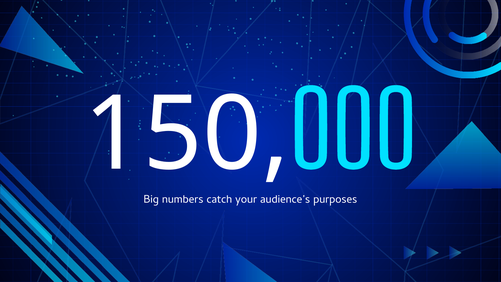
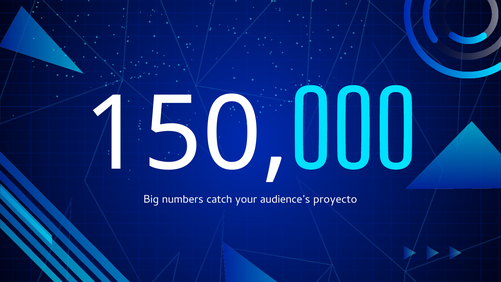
purposes: purposes -> proyecto (335, 199)
